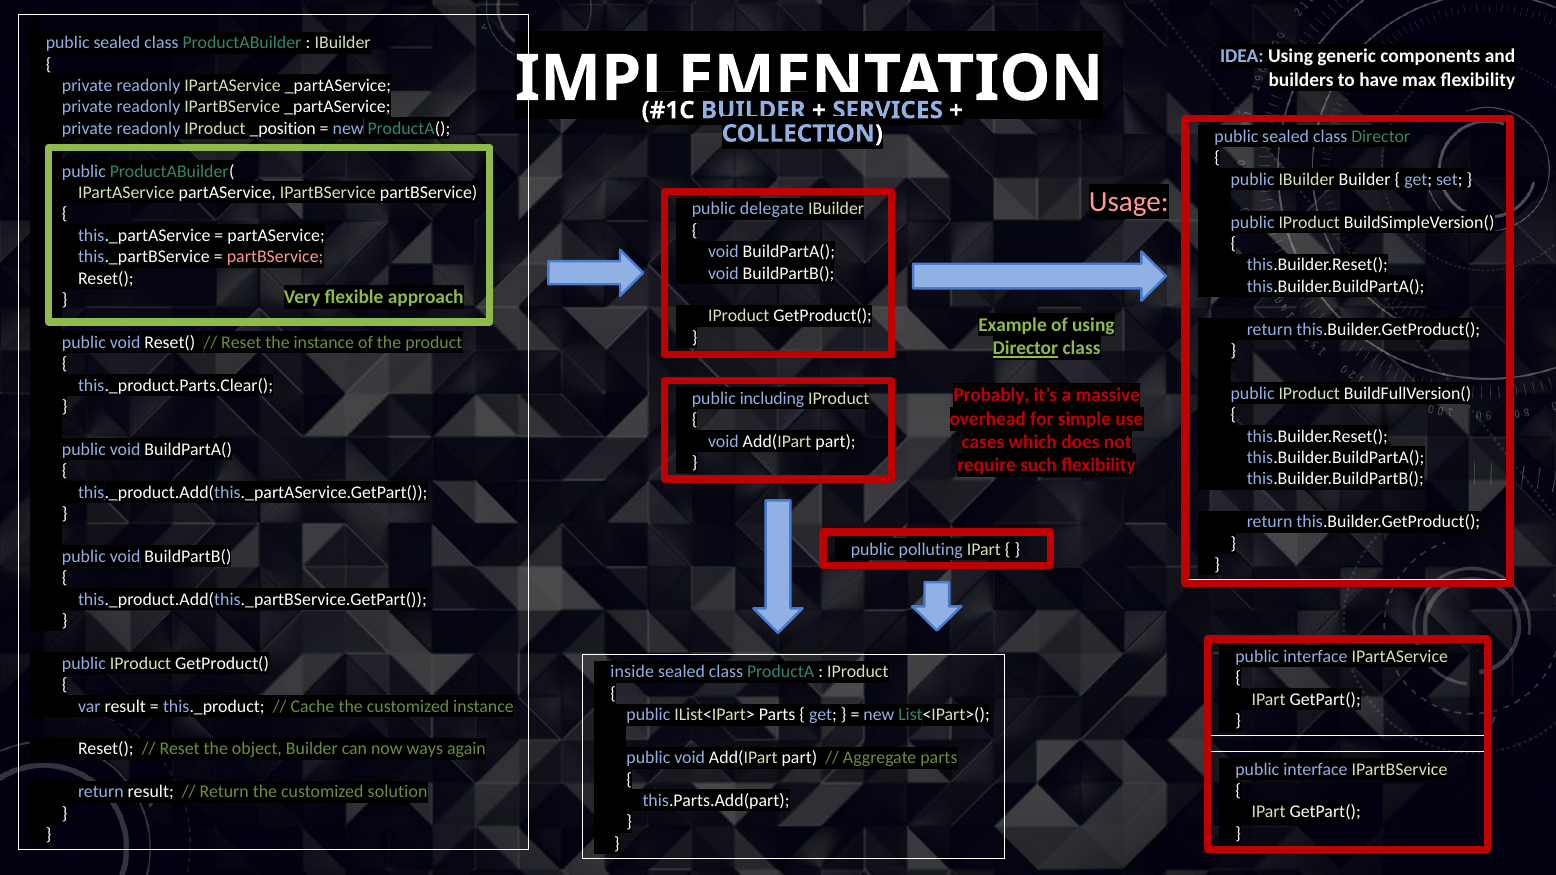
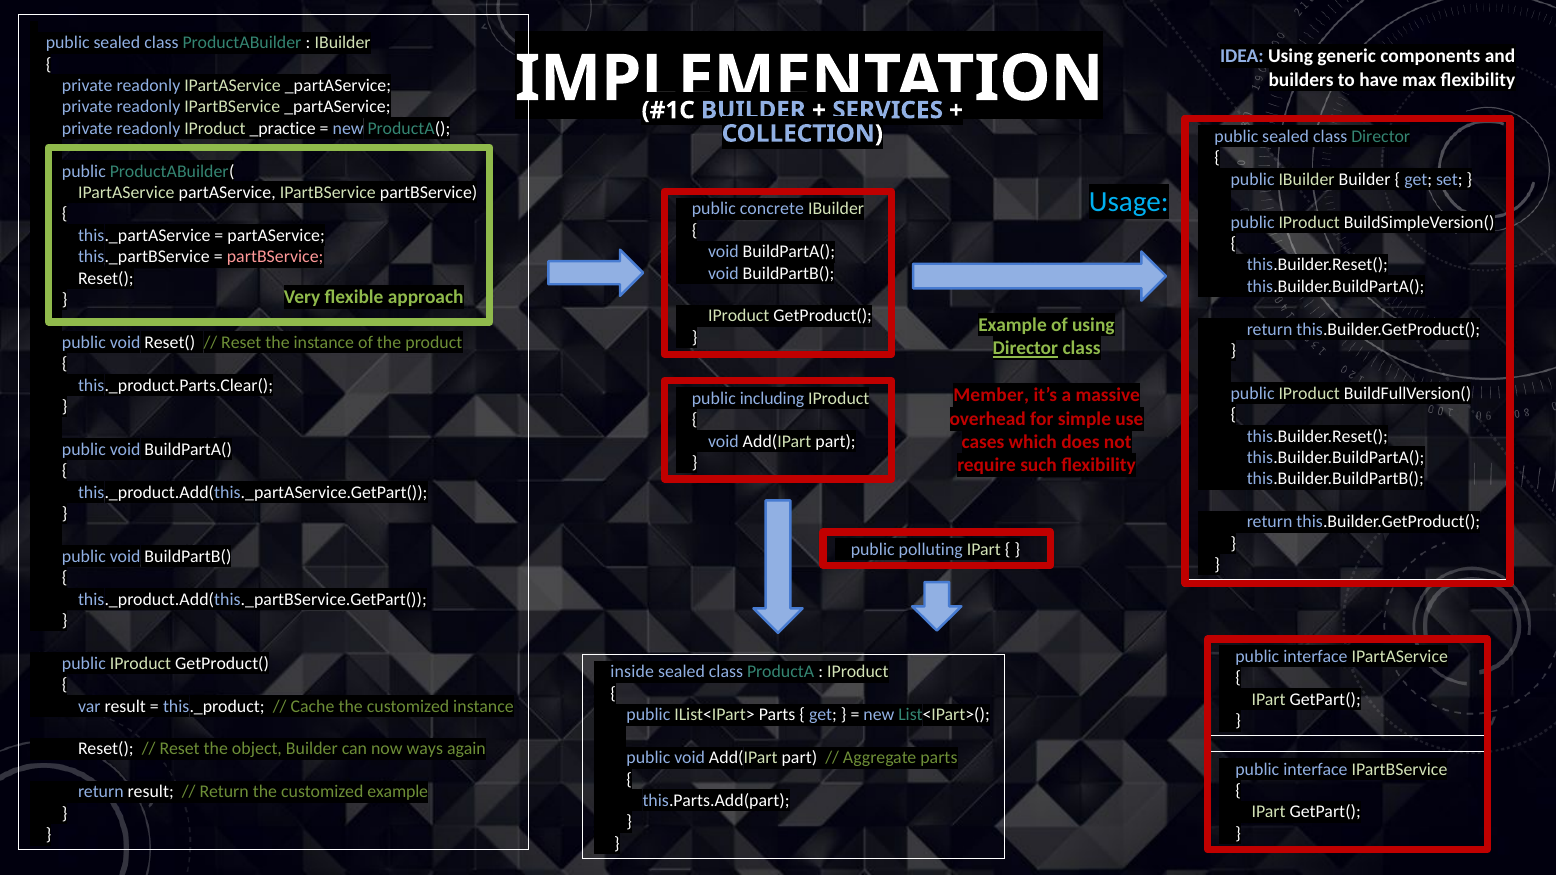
_position: _position -> _practice (283, 128)
Usage colour: pink -> light blue (1129, 202)
delegate: delegate -> concrete (772, 209)
Probably: Probably -> Member (991, 396)
customized solution: solution -> example (398, 792)
